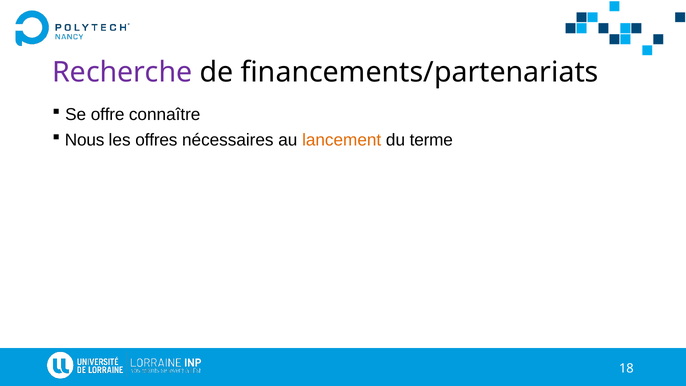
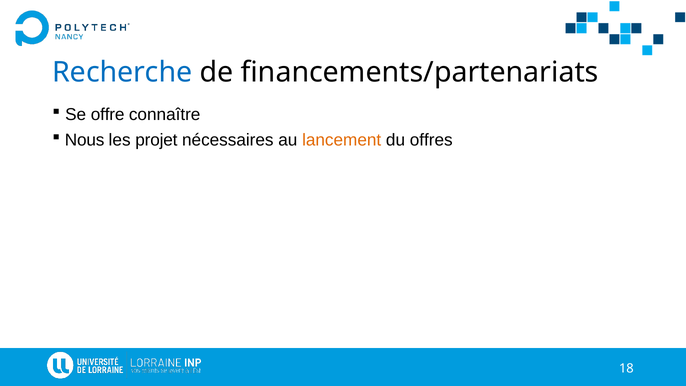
Recherche colour: purple -> blue (122, 72)
offres: offres -> projet (156, 140)
terme: terme -> offres (431, 140)
